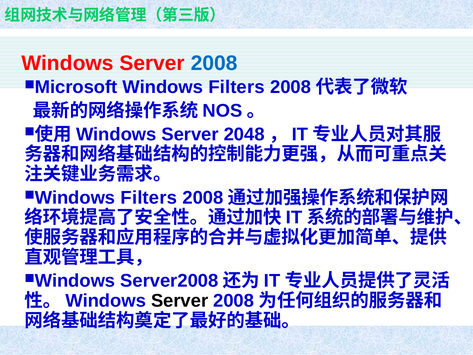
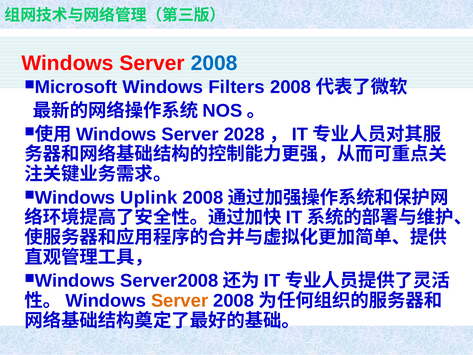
2048: 2048 -> 2028 (244, 134)
Filters: Filters -> Uplink (149, 198)
Server colour: black -> orange (180, 301)
